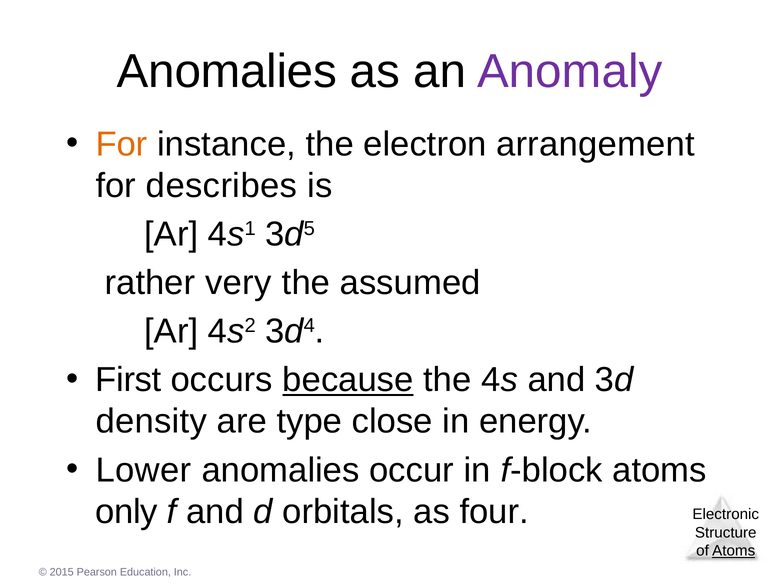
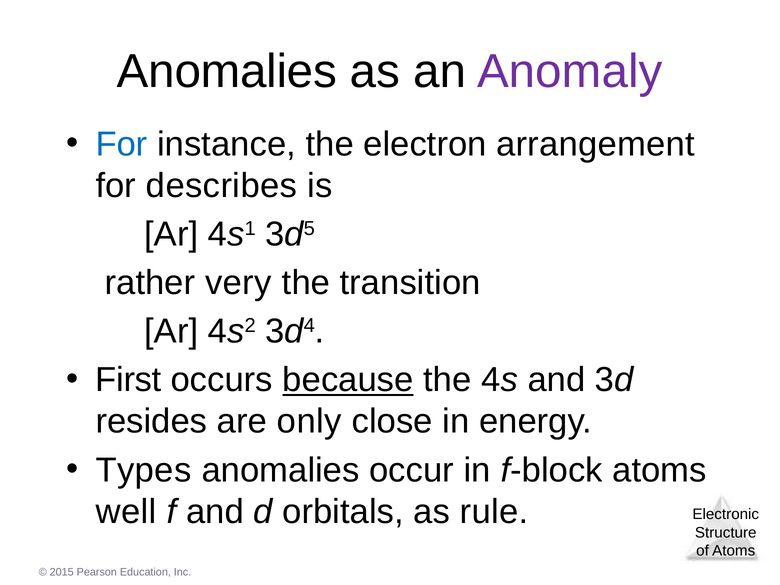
For colour: orange -> blue (122, 144)
assumed: assumed -> transition (410, 283)
density: density -> resides (151, 422)
type: type -> only (309, 422)
Lower: Lower -> Types (144, 470)
only: only -> well (126, 512)
four: four -> rule (494, 512)
Atoms underline: present -> none (734, 551)
